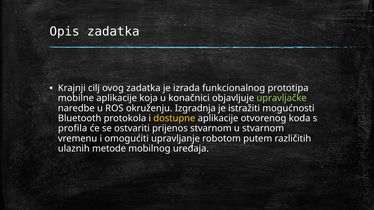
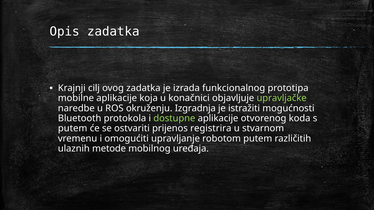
dostupne colour: yellow -> light green (174, 119)
profila: profila -> putem (73, 129)
prijenos stvarnom: stvarnom -> registrira (211, 129)
